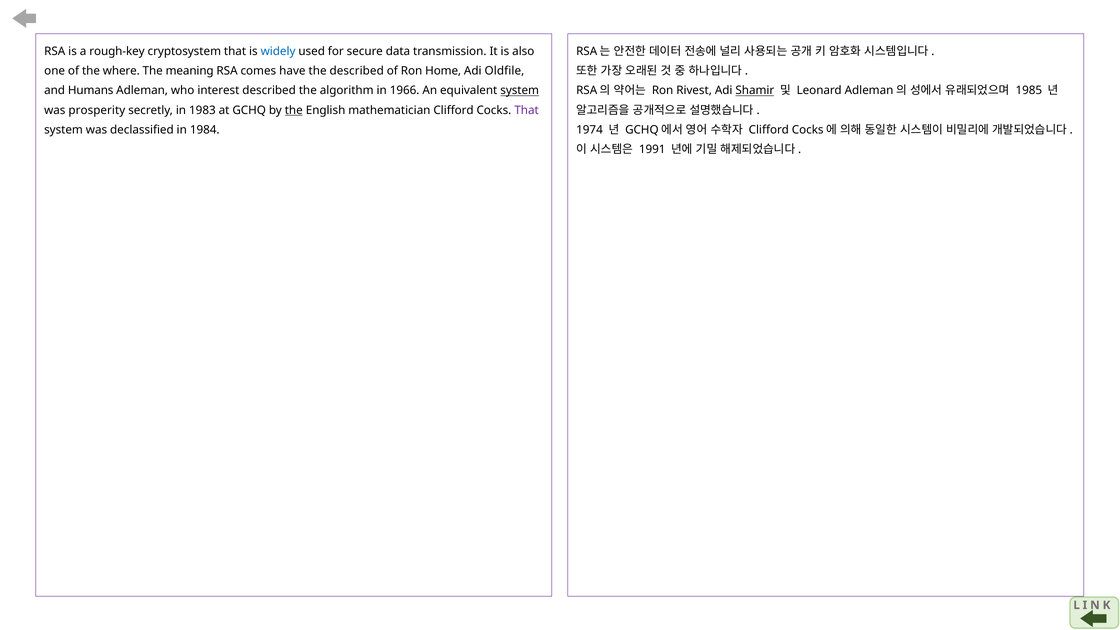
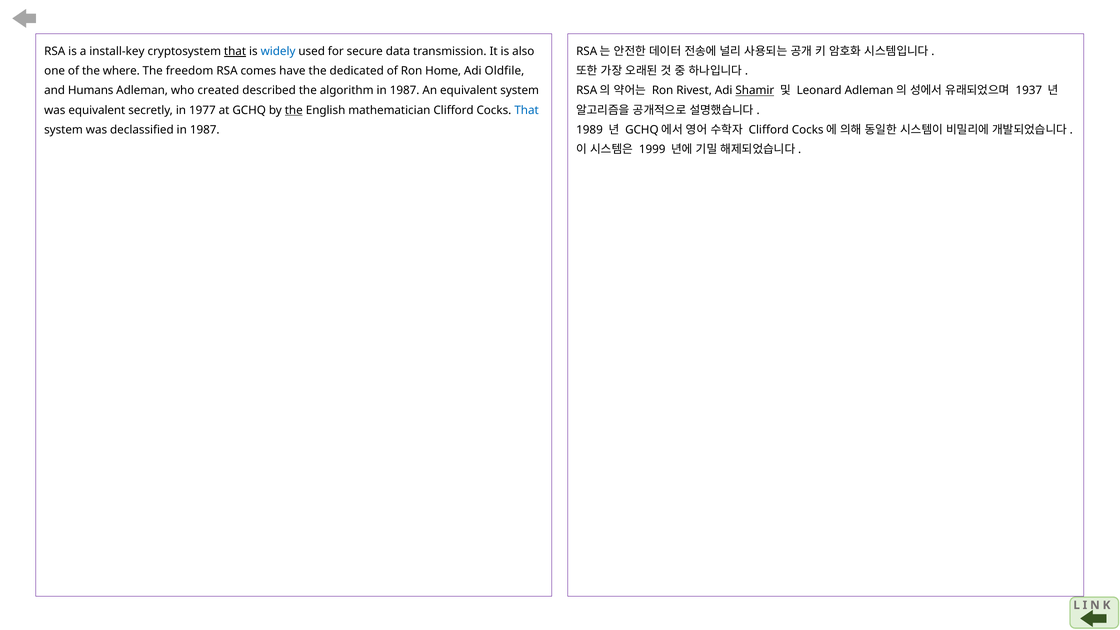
rough-key: rough-key -> install-key (117, 51)
that underline: none -> present (235, 51)
meaning: meaning -> freedom (190, 71)
the described: described -> dedicated (357, 71)
1985: 1985 -> 1937 (1029, 91)
interest: interest -> created (218, 91)
algorithm in 1966: 1966 -> 1987 (405, 91)
system underline: present -> none (520, 91)
was prosperity: prosperity -> equivalent (97, 110)
1983: 1983 -> 1977 (202, 110)
That colour: purple -> blue (527, 110)
declassified in 1984: 1984 -> 1987 (205, 130)
1974: 1974 -> 1989 (590, 130)
1991: 1991 -> 1999 (652, 149)
